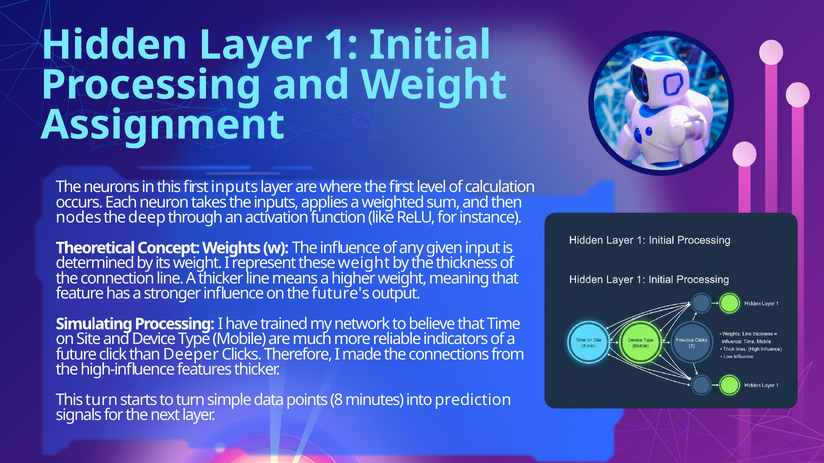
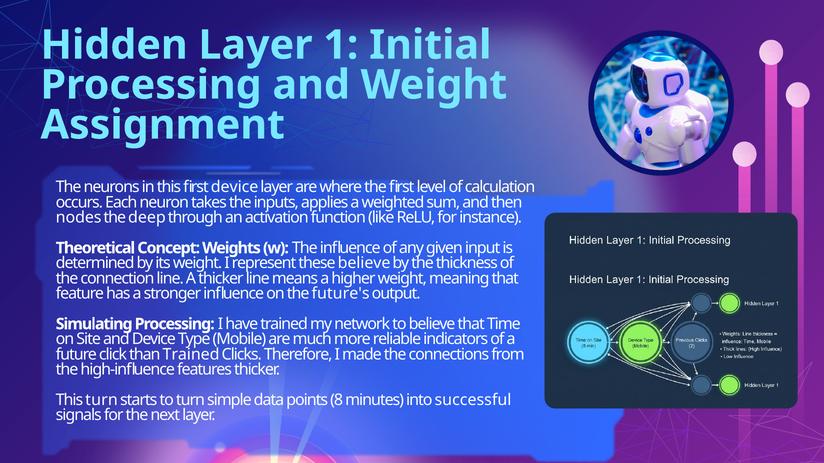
first inputs: inputs -> device (235, 187)
these weight: weight -> believe (364, 263)
than Deeper: Deeper -> Trained (191, 355)
prediction: prediction -> successful (473, 400)
